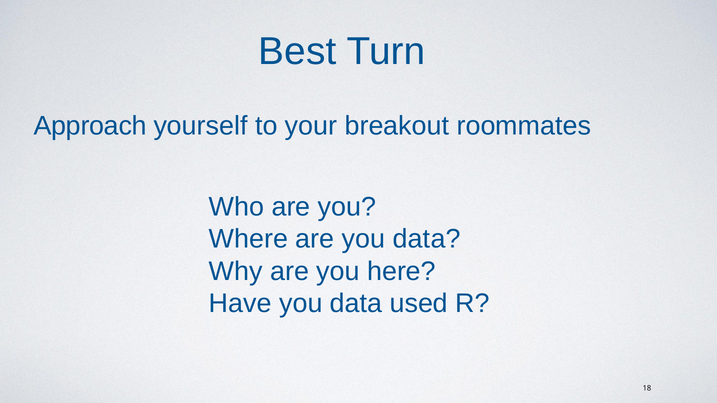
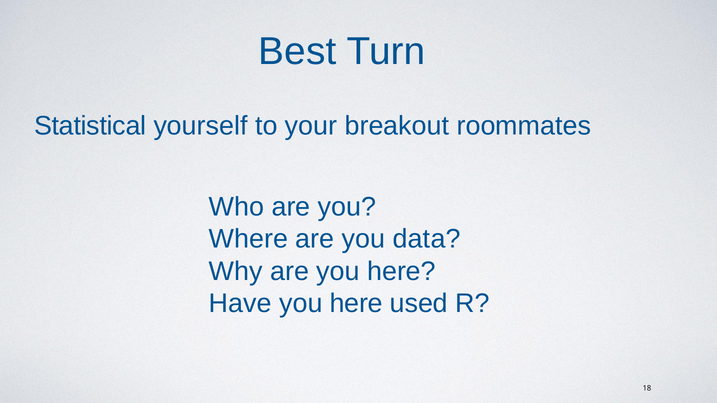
Approach: Approach -> Statistical (90, 126)
Have you data: data -> here (356, 304)
